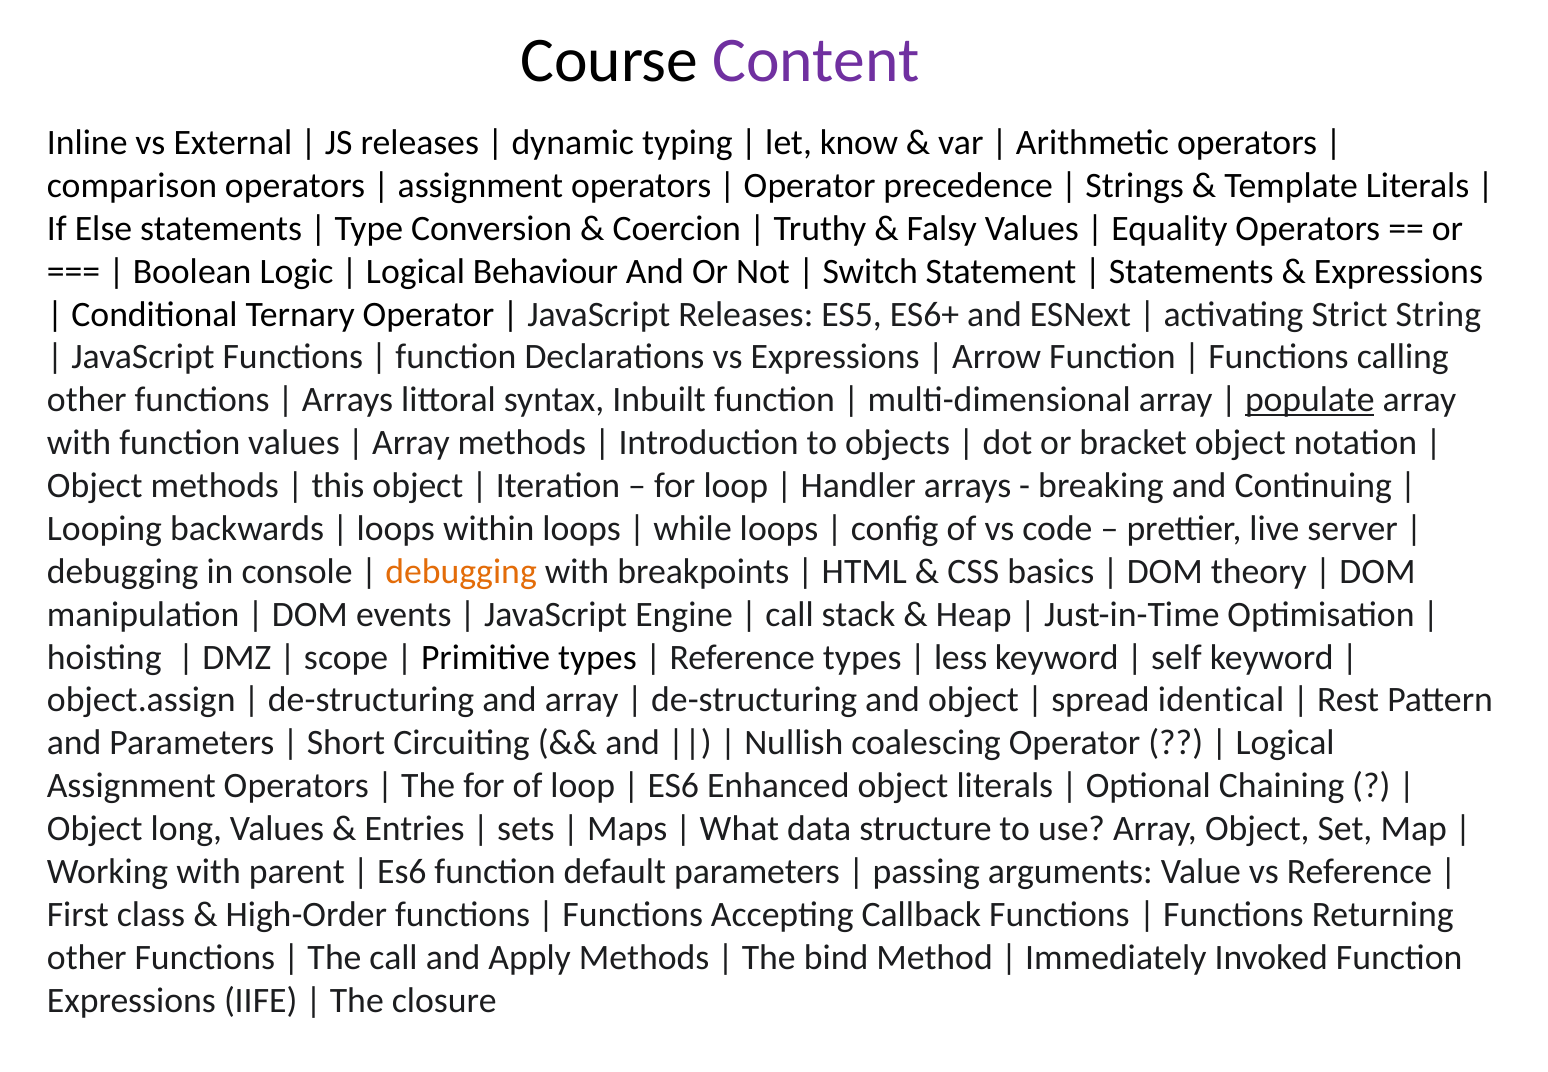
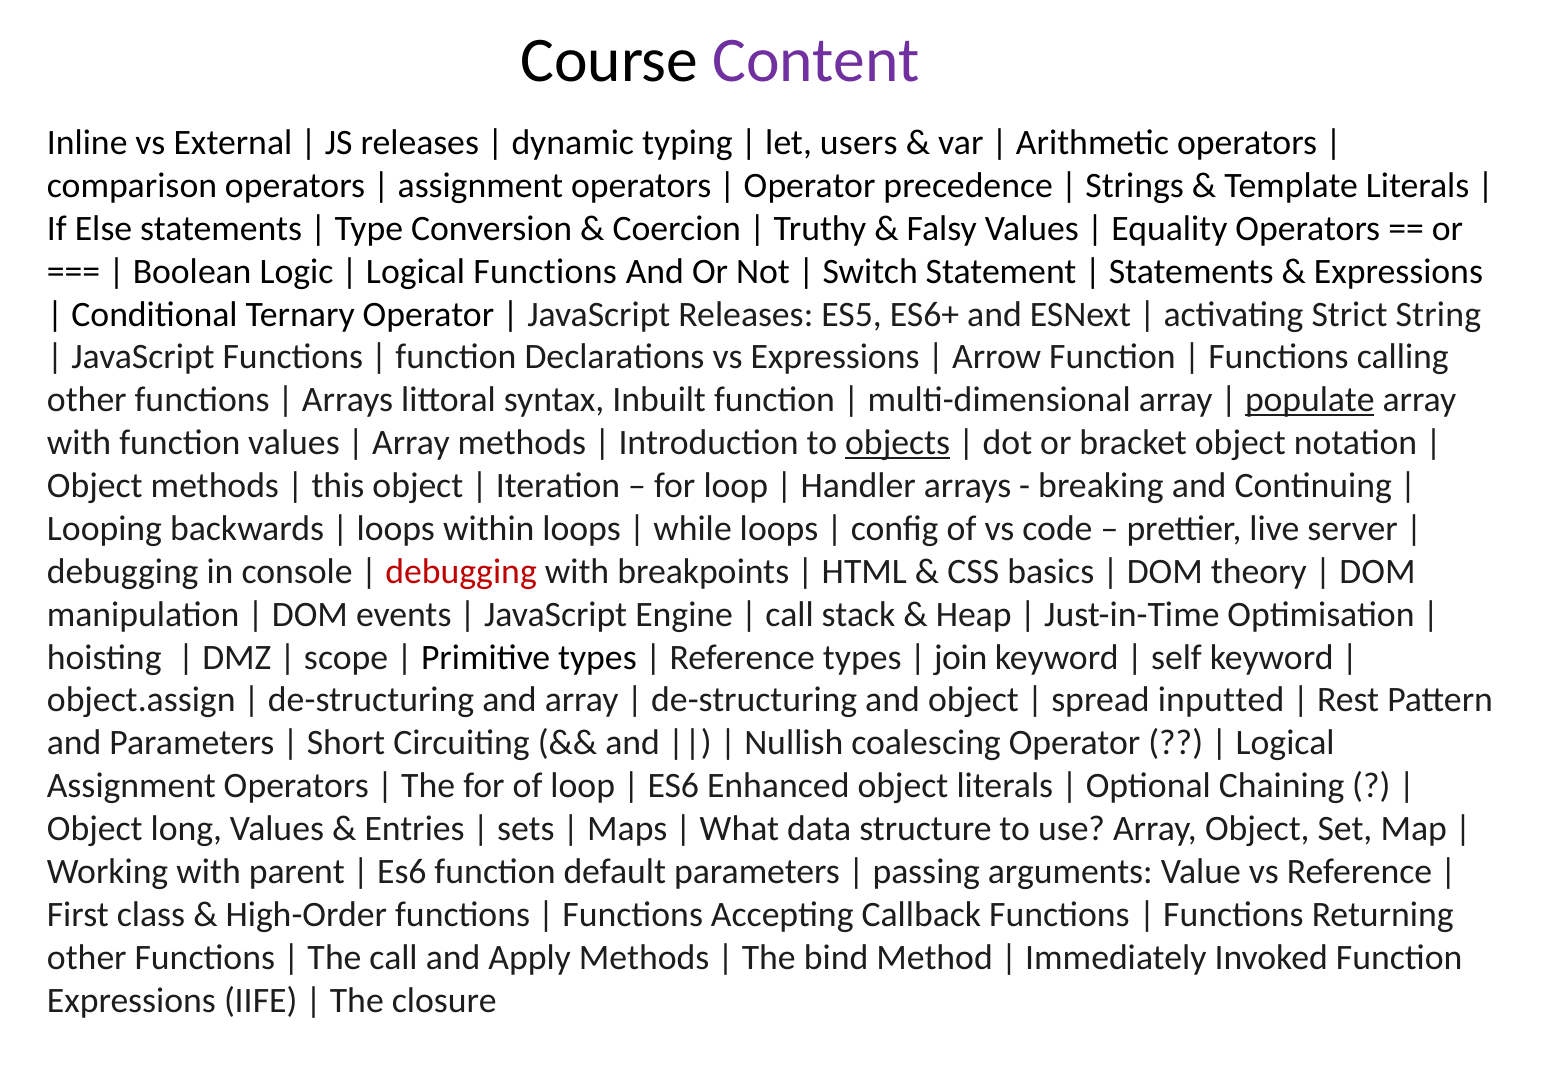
know: know -> users (859, 143)
Logical Behaviour: Behaviour -> Functions (545, 271)
objects underline: none -> present (898, 443)
debugging colour: orange -> red (461, 571)
less: less -> join (961, 657)
identical: identical -> inputted (1221, 700)
